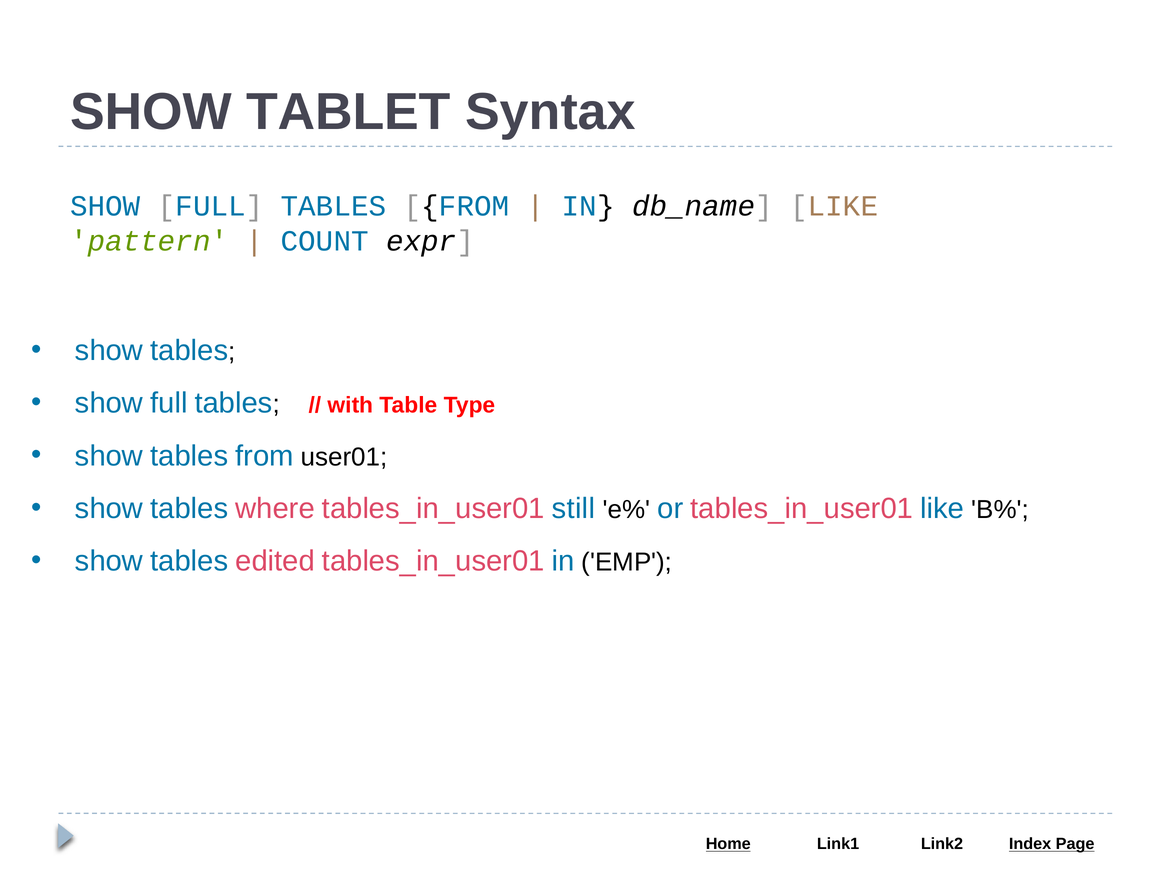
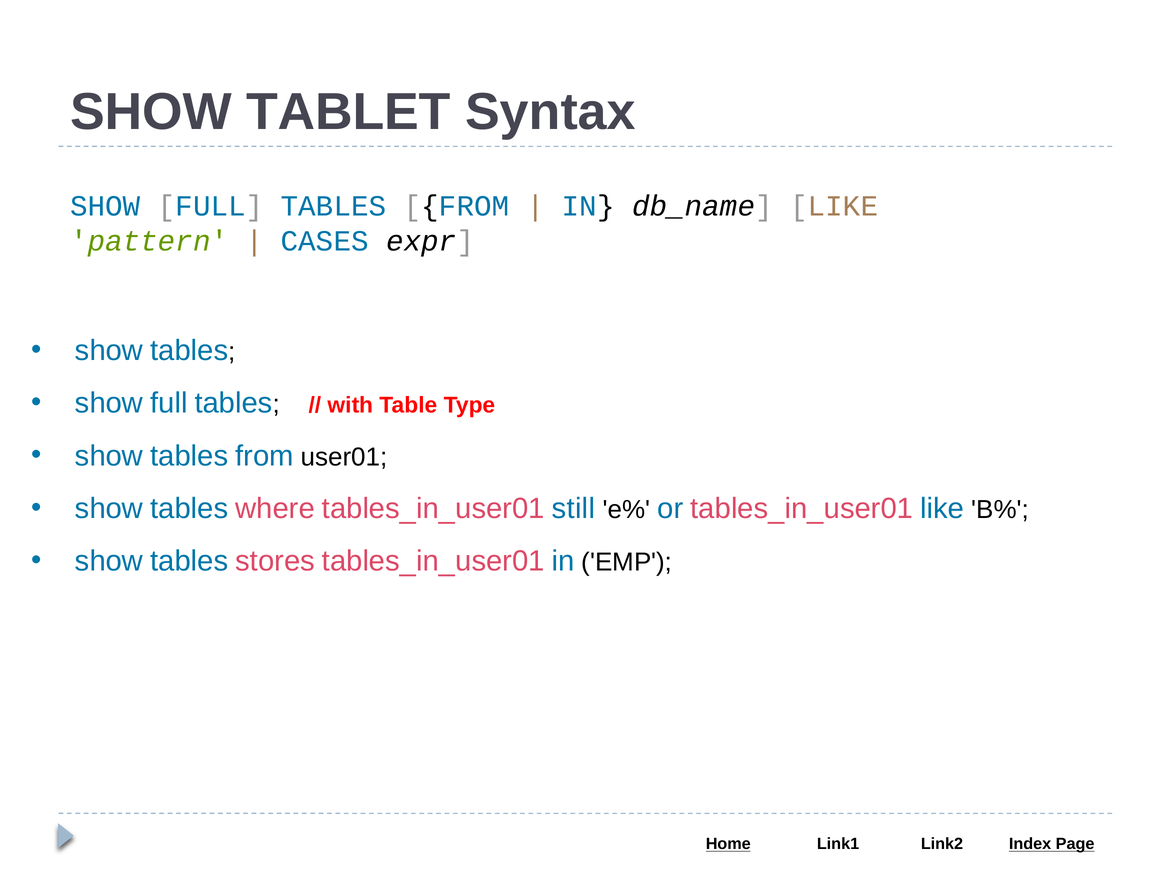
COUNT: COUNT -> CASES (325, 241)
edited: edited -> stores (275, 561)
